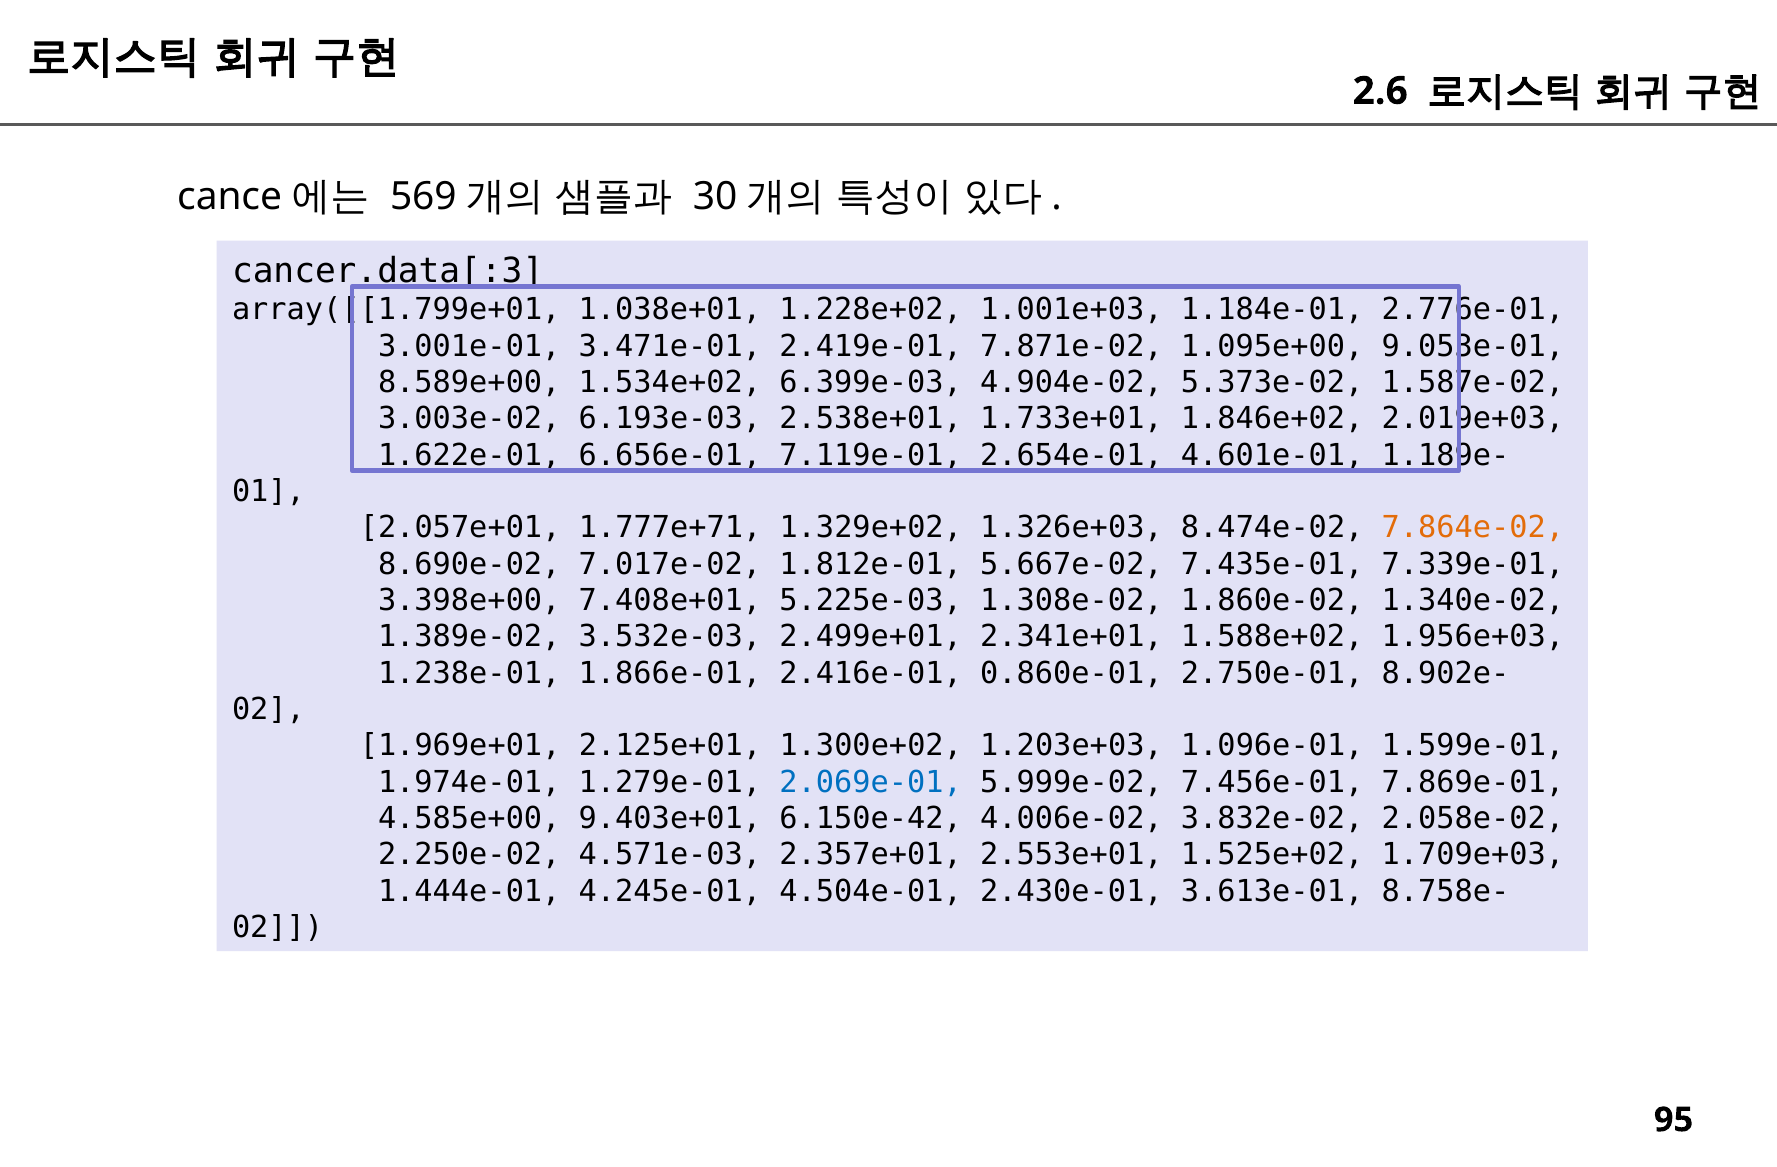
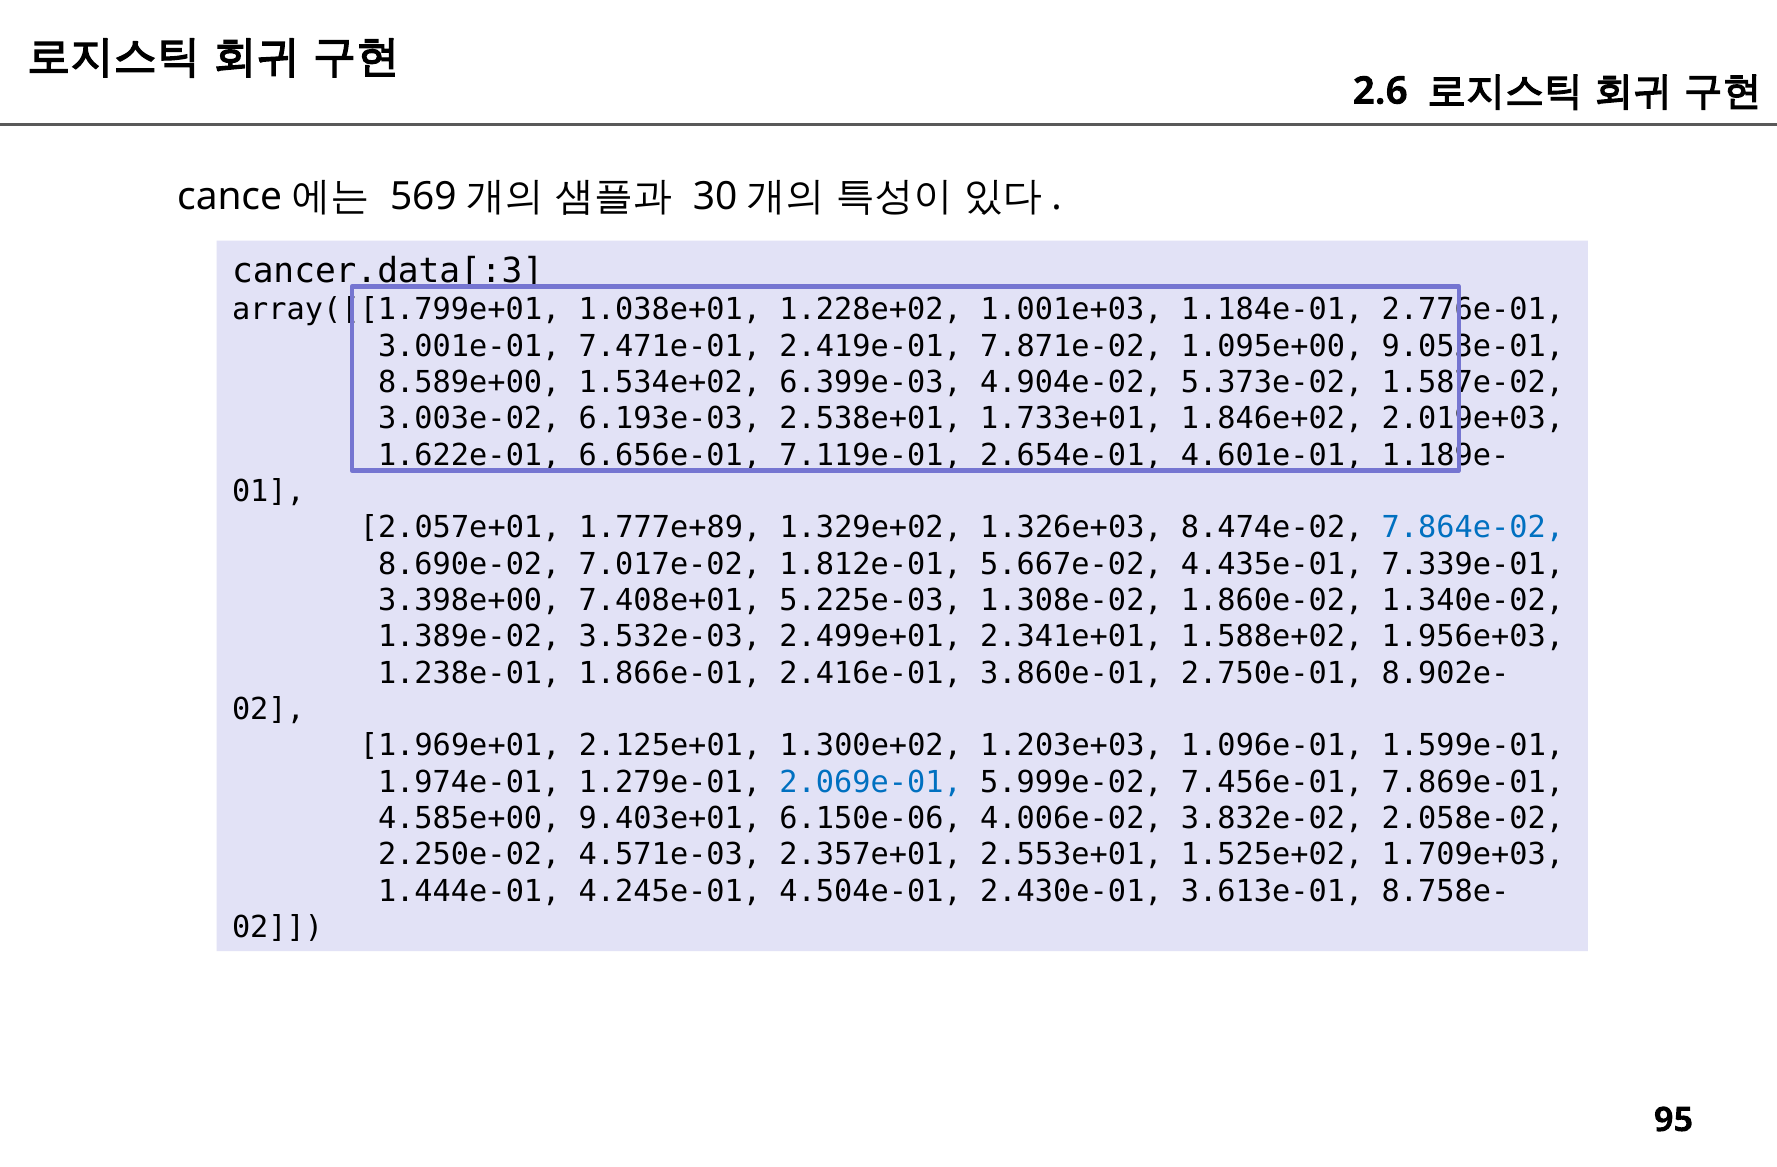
3.471e-01: 3.471e-01 -> 7.471e-01 (670, 346)
1.777e+71: 1.777e+71 -> 1.777e+89 (670, 528)
7.864e-02 colour: orange -> blue (1473, 528)
7.435e-01: 7.435e-01 -> 4.435e-01 (1272, 564)
0.860e-01: 0.860e-01 -> 3.860e-01 (1071, 673)
6.150e-42: 6.150e-42 -> 6.150e-06 (871, 819)
